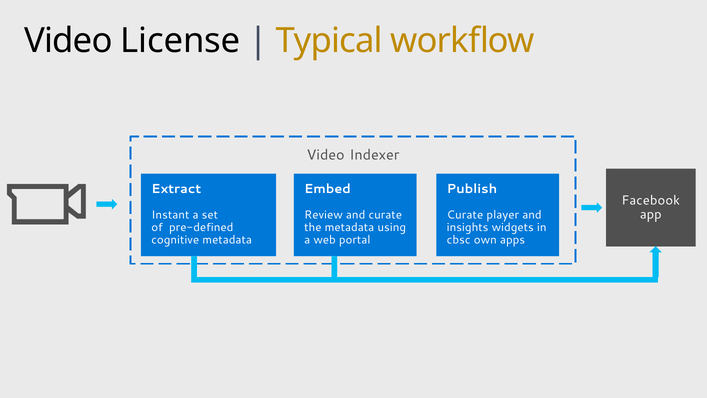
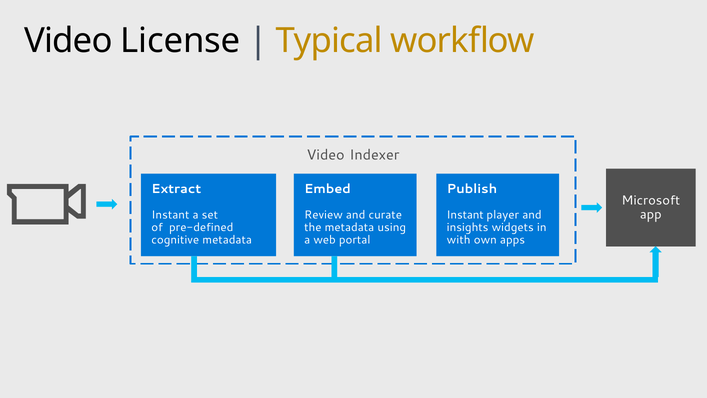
Facebook: Facebook -> Microsoft (651, 200)
Curate: Curate -> Instant (465, 215)
cbsc: cbsc -> with (459, 240)
